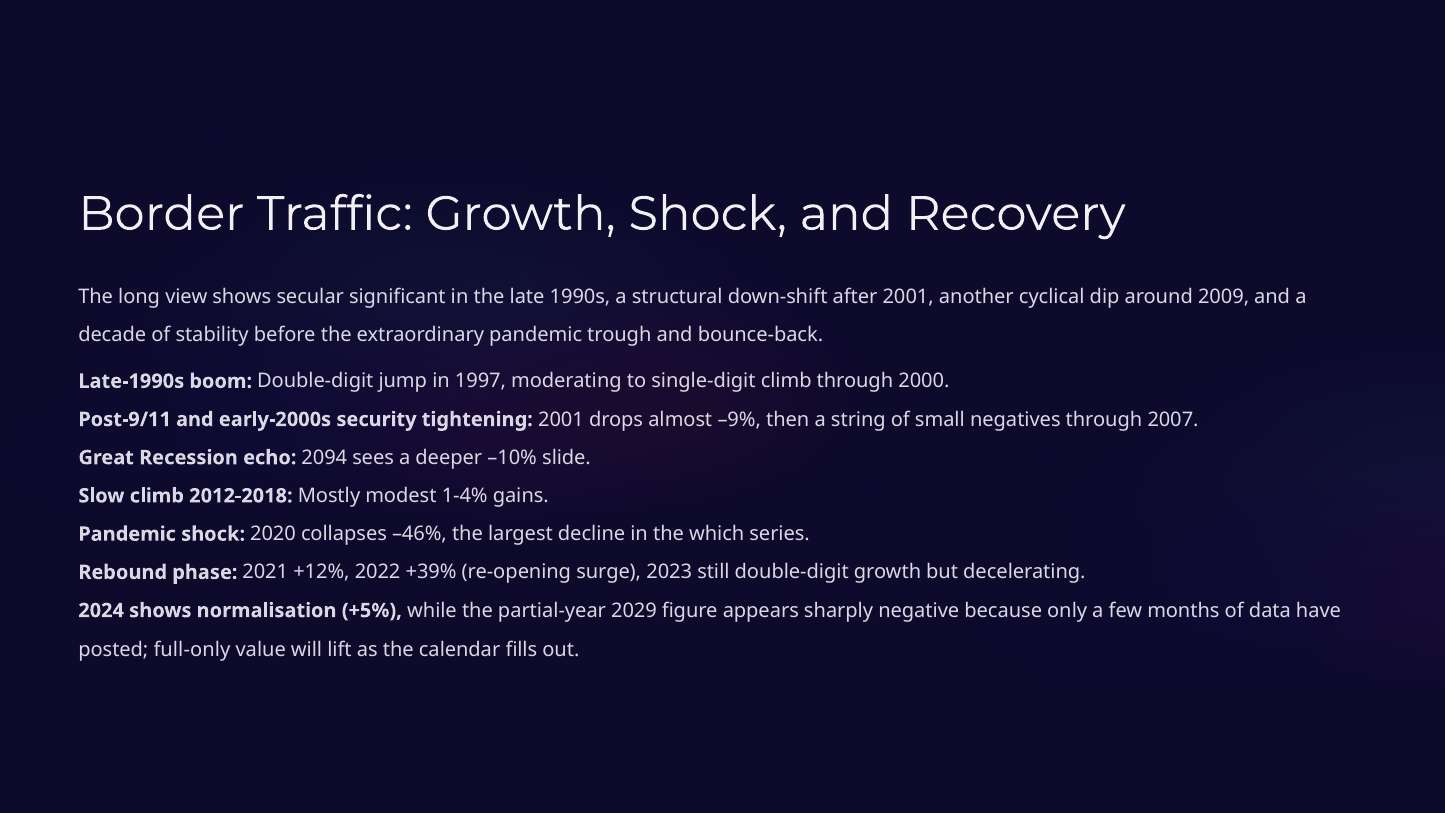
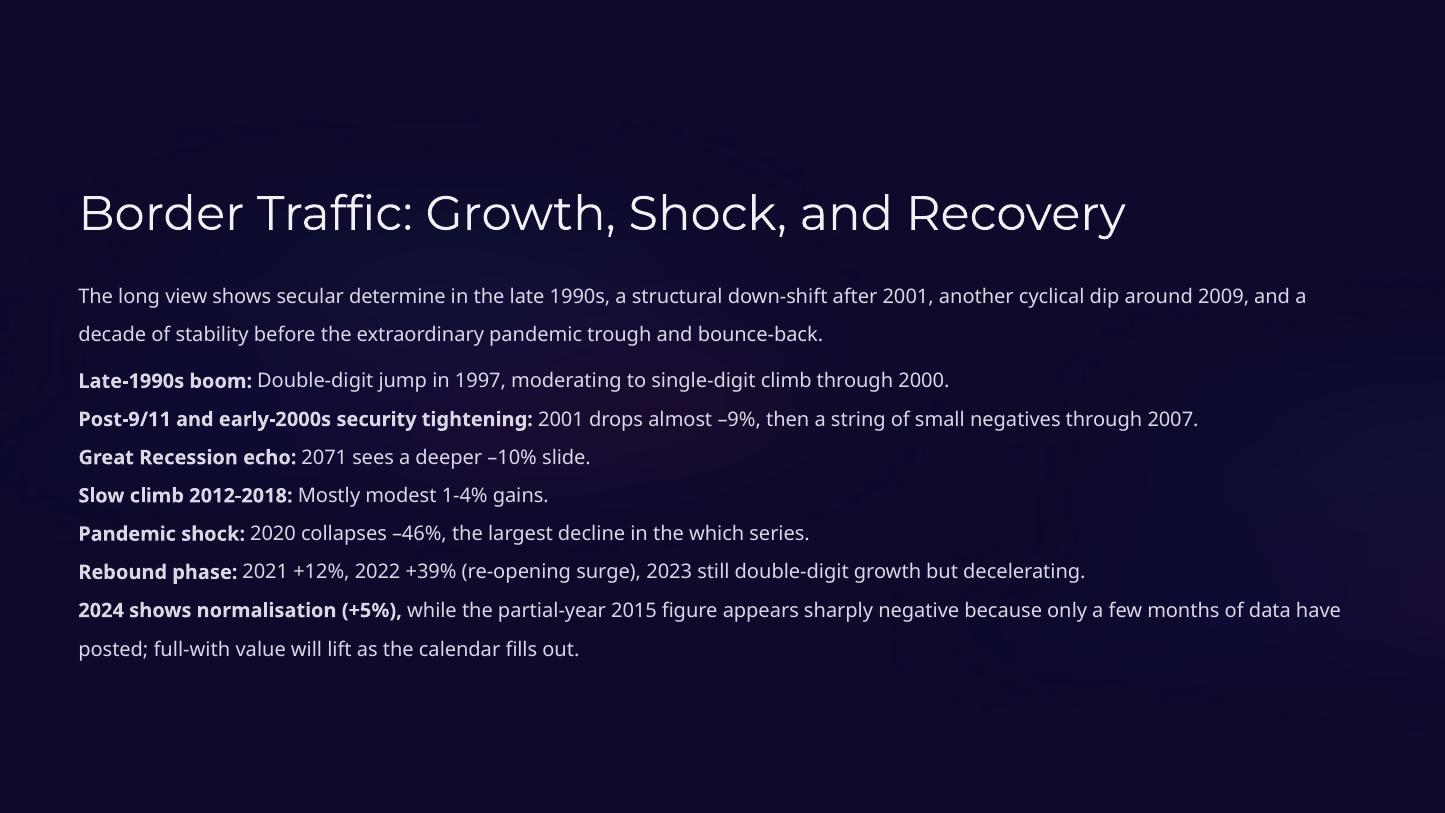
significant: significant -> determine (397, 296)
2094: 2094 -> 2071 (324, 458)
2029: 2029 -> 2015 (634, 610)
full-only: full-only -> full-with (192, 649)
